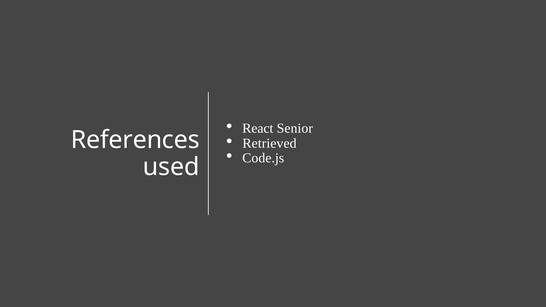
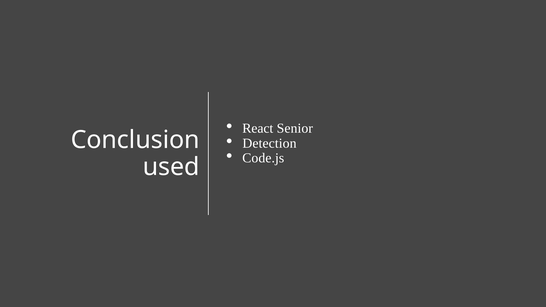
References: References -> Conclusion (135, 140)
Retrieved: Retrieved -> Detection (269, 143)
